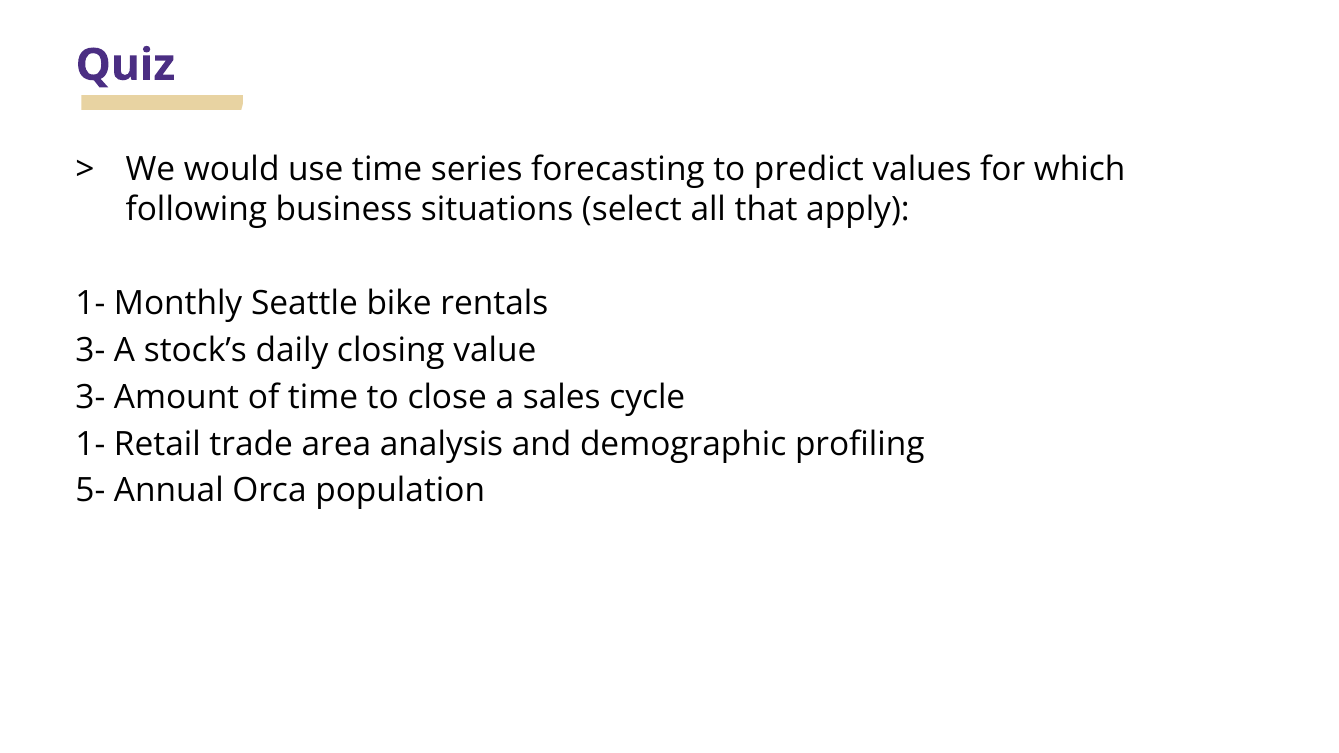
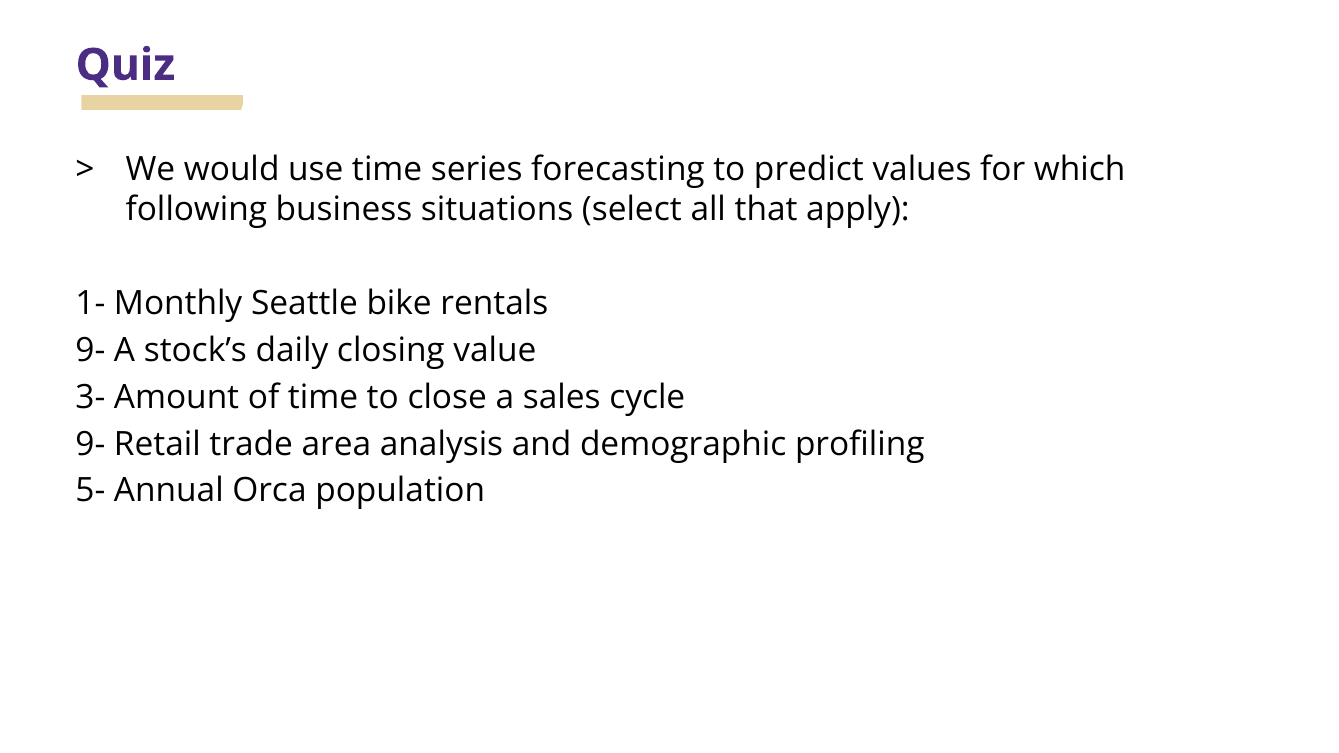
3-: 3- -> 9- (90, 350)
1-: 1- -> 9- (90, 444)
